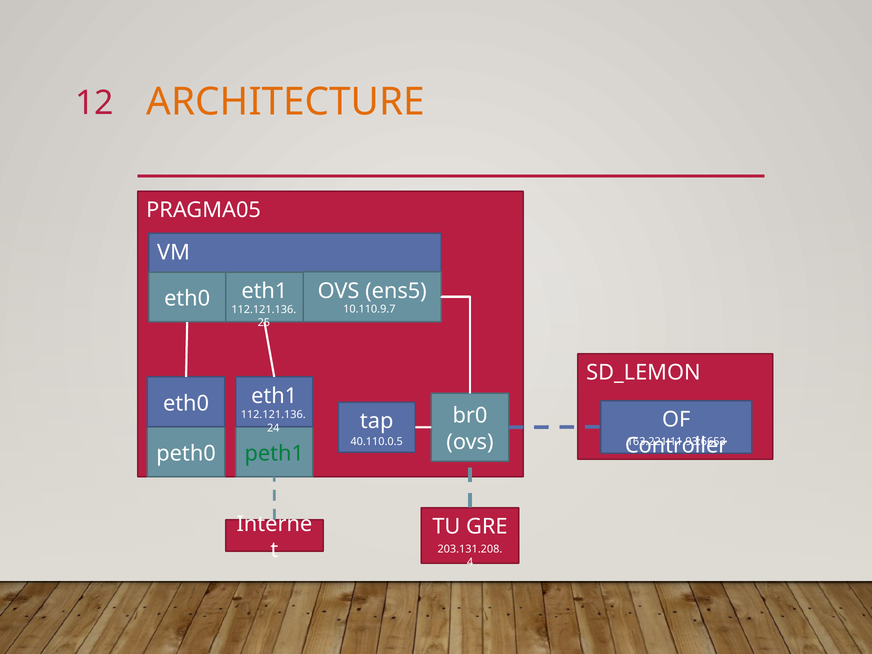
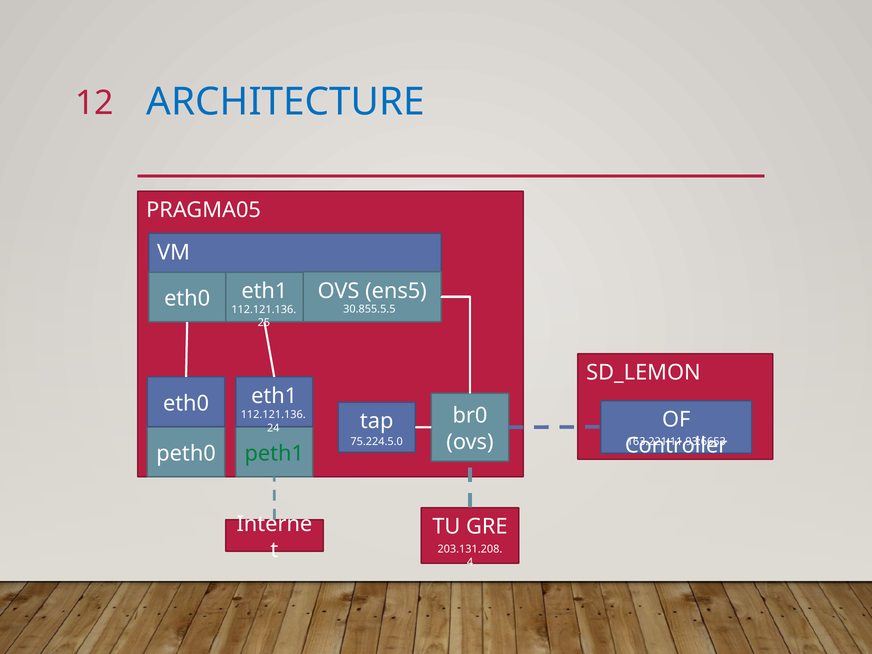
ARCHITECTURE colour: orange -> blue (286, 102)
10.110.9.7: 10.110.9.7 -> 30.855.5.5 (369, 309)
40.110.0.5: 40.110.0.5 -> 75.224.5.0 (377, 441)
